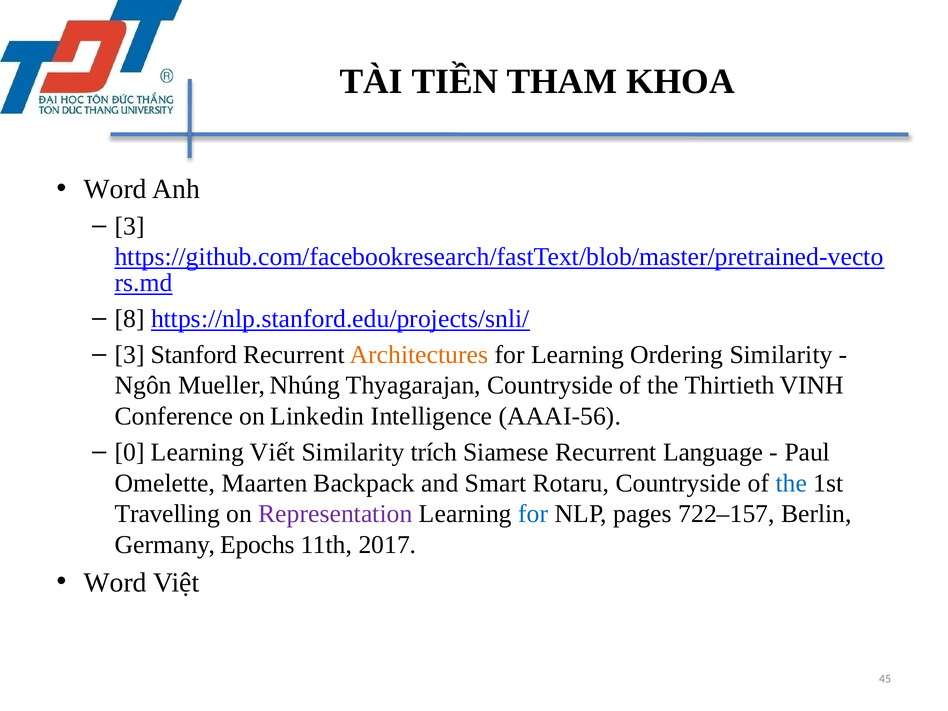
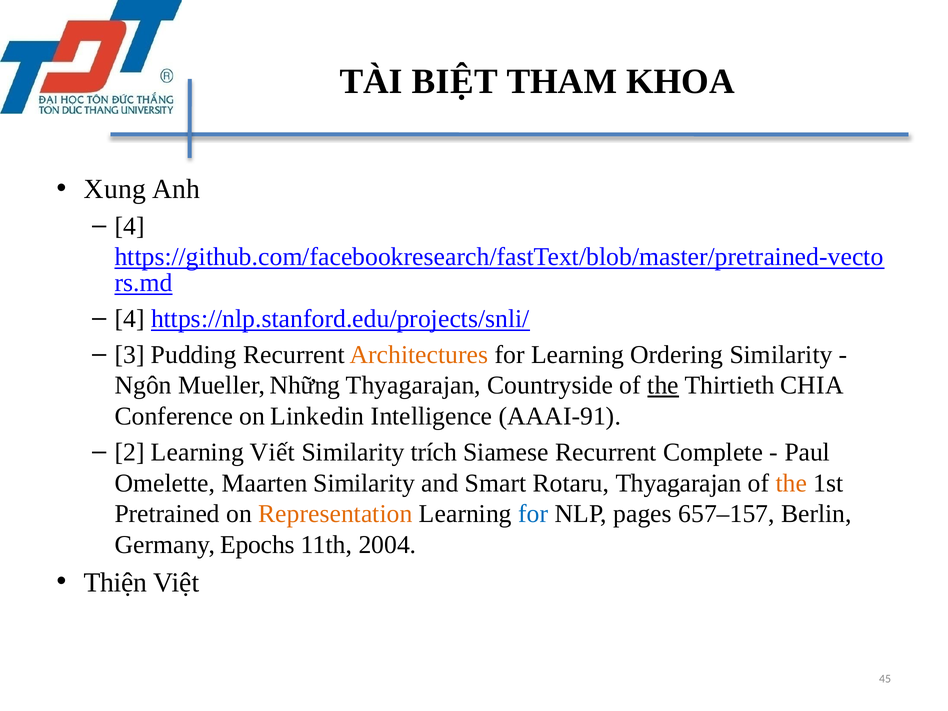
TIỀN: TIỀN -> BIỆT (455, 81)
Word: Word -> Xung (115, 189)
3: 3 -> 4 (130, 226)
8: 8 -> 4 (130, 319)
Stanford: Stanford -> Pudding (194, 355)
Nhúng: Nhúng -> Những (305, 385)
the underline: none -> present (663, 385)
VINH: VINH -> CHIA (812, 385)
AAAI-56: AAAI-56 -> AAAI-91 (560, 416)
0: 0 -> 2 (130, 452)
Language: Language -> Complete (713, 452)
Maarten Backpack: Backpack -> Similarity (364, 483)
Rotaru Countryside: Countryside -> Thyagarajan (678, 483)
the colour: blue -> orange (791, 483)
Travelling: Travelling -> Pretrained (167, 514)
Representation colour: purple -> orange (335, 514)
722–157: 722–157 -> 657–157 (727, 514)
2017: 2017 -> 2004 (387, 545)
Word: Word -> Thiện (115, 582)
